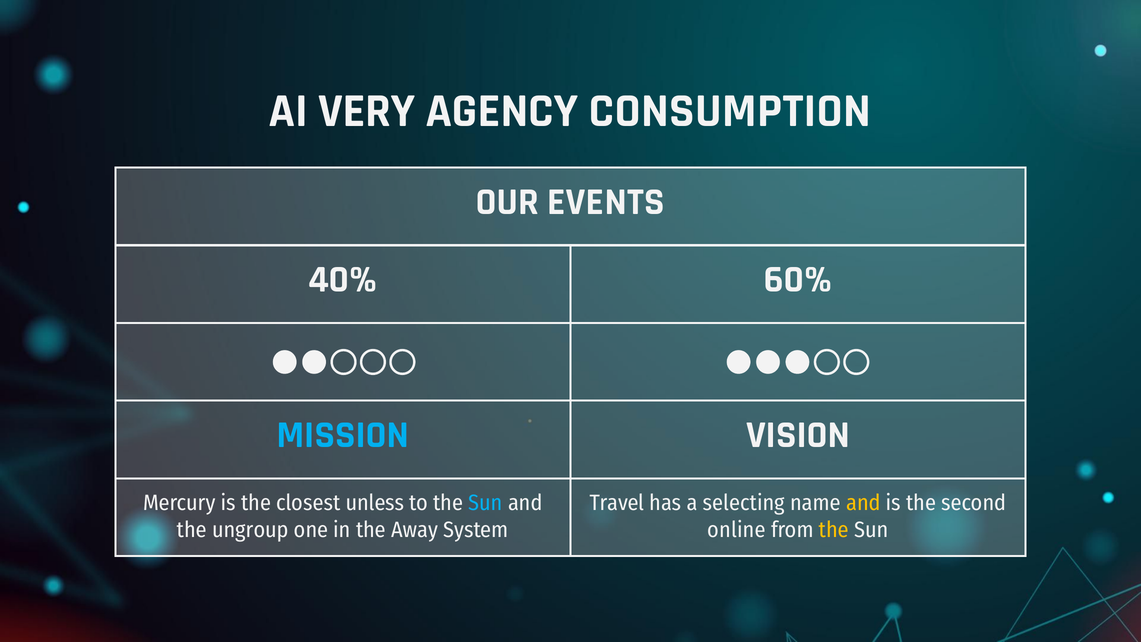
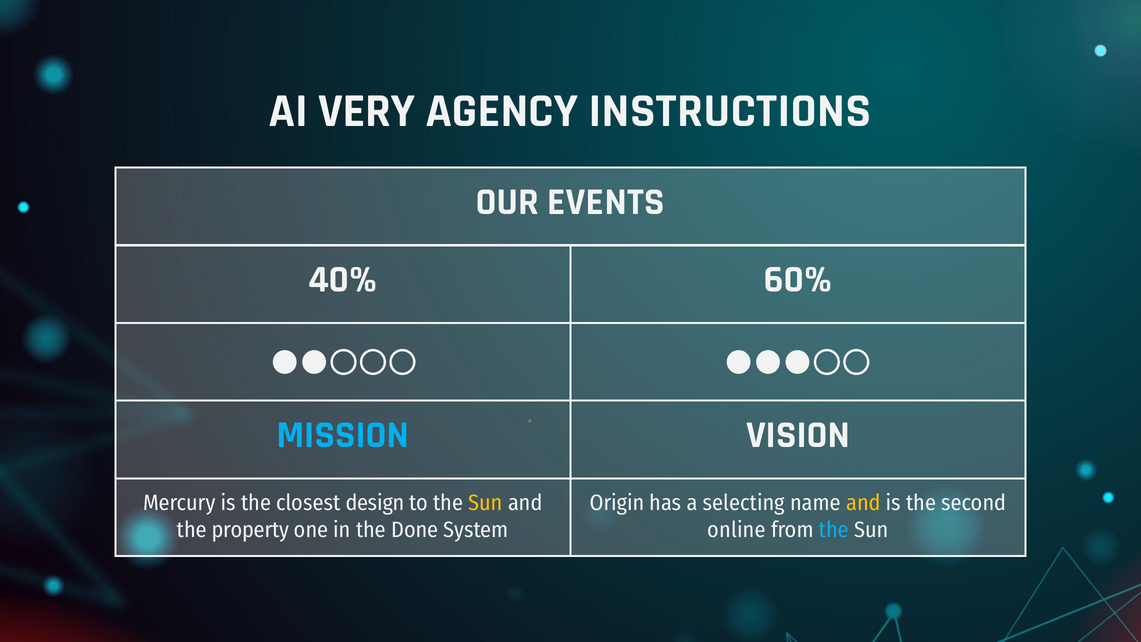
CONSUMPTION: CONSUMPTION -> INSTRUCTIONS (730, 111)
unless: unless -> design (375, 503)
Sun colour: light blue -> yellow (485, 503)
Travel: Travel -> Origin (617, 503)
ungroup: ungroup -> property (250, 530)
Away: Away -> Done (415, 530)
the colour: yellow -> light blue (834, 530)
